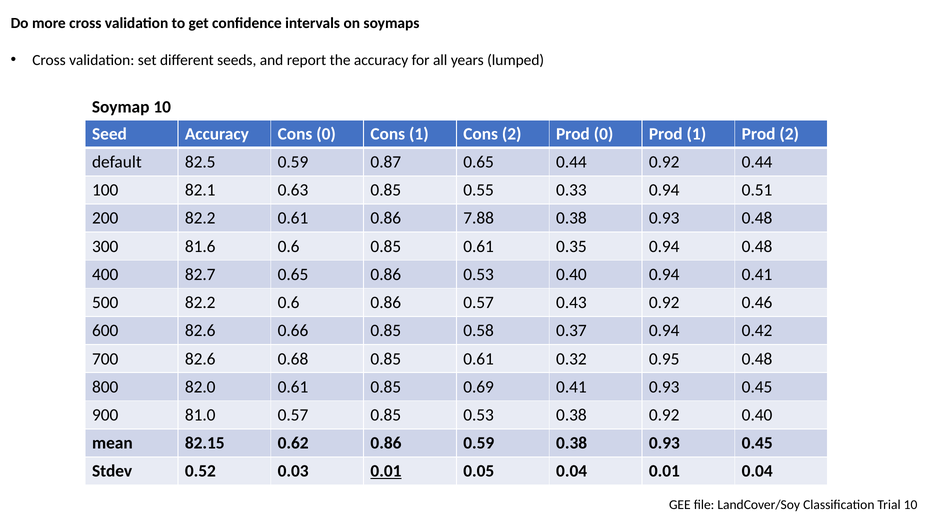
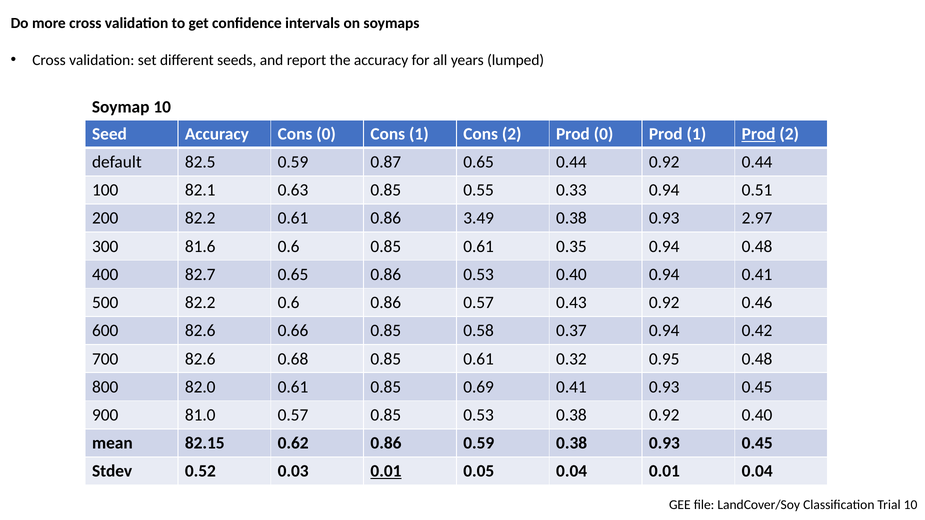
Prod underline: none -> present (759, 134)
7.88: 7.88 -> 3.49 (479, 218)
0.93 0.48: 0.48 -> 2.97 (757, 218)
